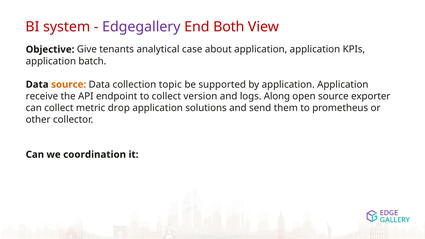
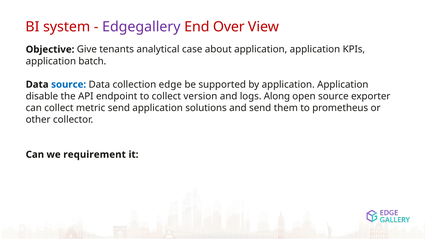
Both: Both -> Over (229, 27)
source colour: orange -> blue (69, 84)
topic: topic -> edge (170, 84)
receive: receive -> disable (42, 96)
metric drop: drop -> send (119, 108)
coordination: coordination -> requirement (95, 155)
